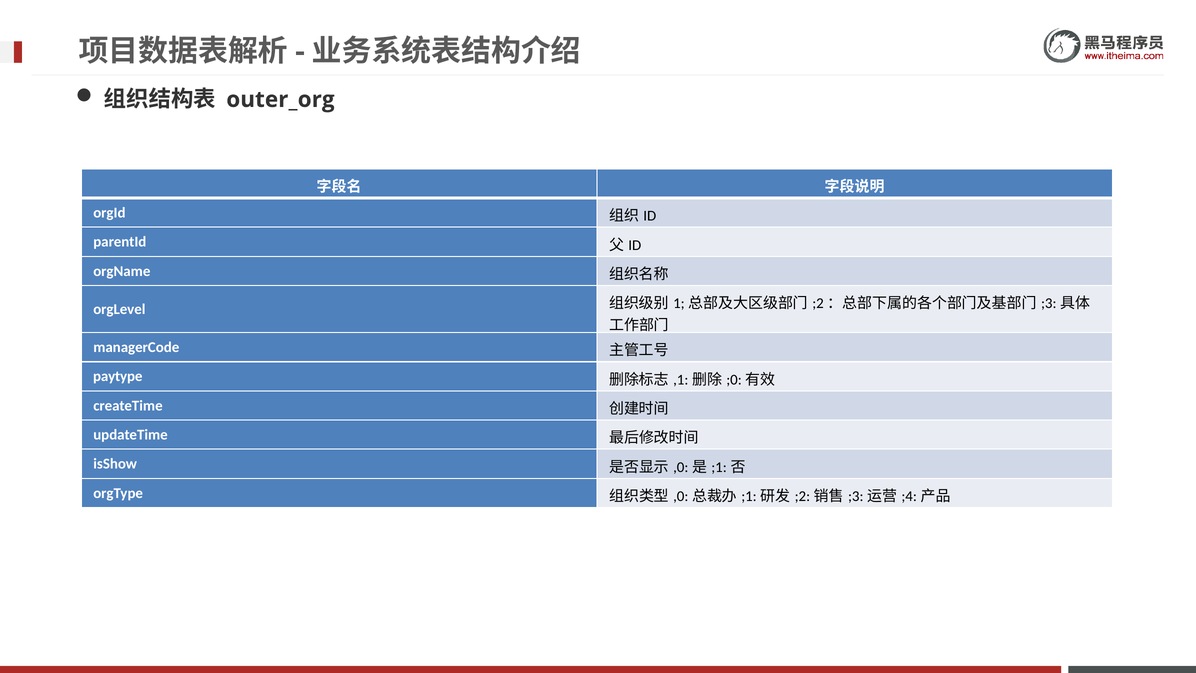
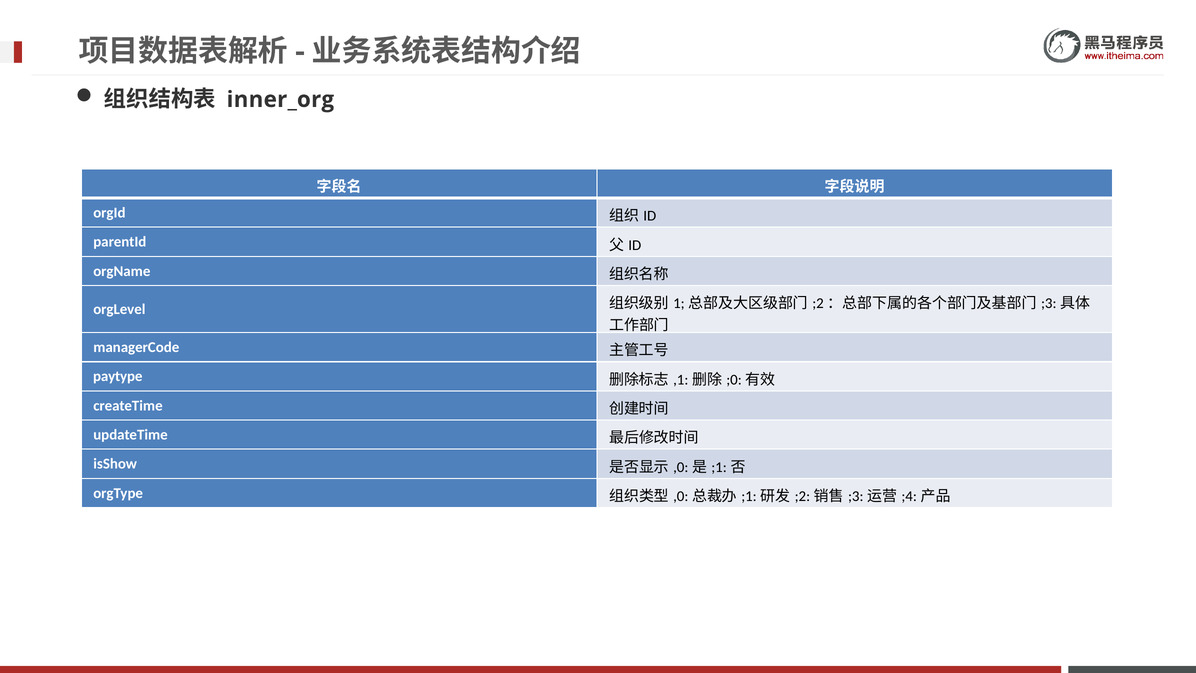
outer_org: outer_org -> inner_org (280, 100)
